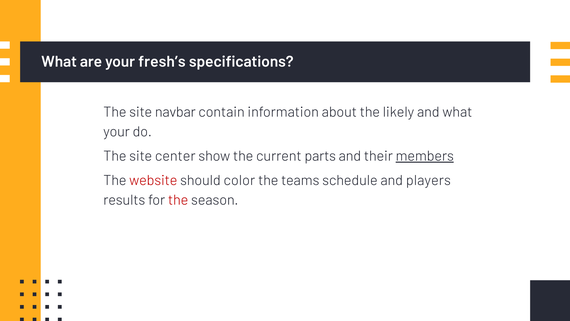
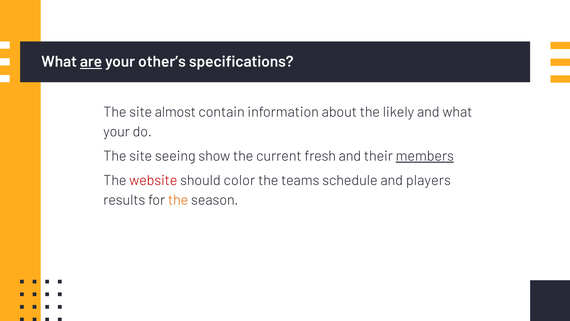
are underline: none -> present (91, 62)
fresh’s: fresh’s -> other’s (162, 62)
navbar: navbar -> almost (175, 112)
center: center -> seeing (175, 156)
parts: parts -> fresh (320, 156)
the colour: red -> orange (178, 200)
